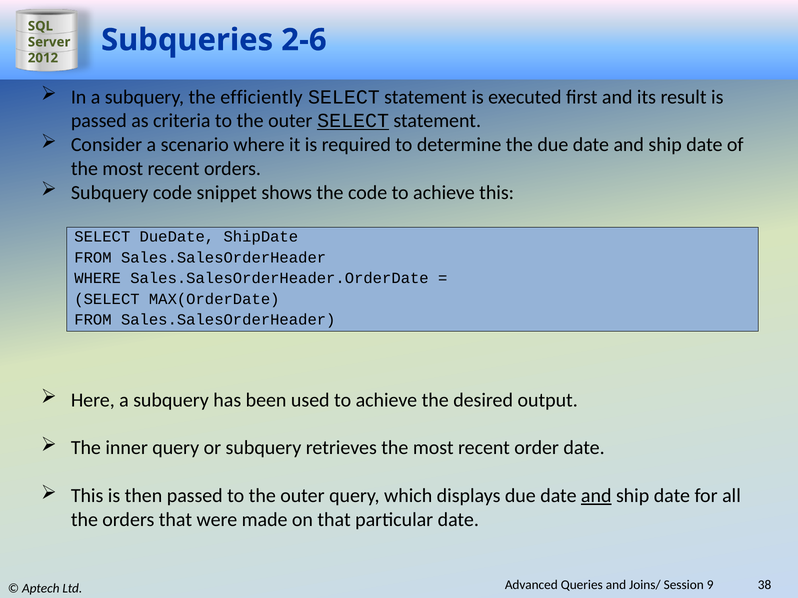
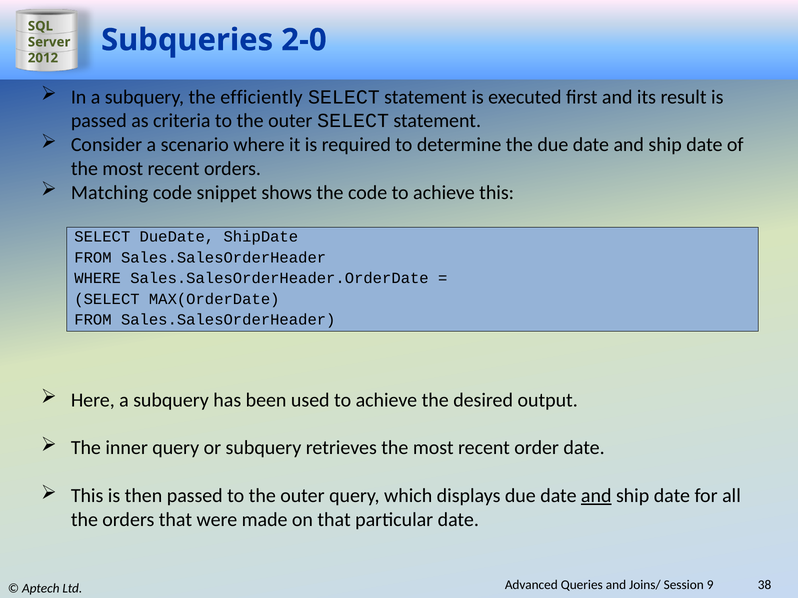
2-6: 2-6 -> 2-0 (304, 40)
SELECT underline: present -> none (353, 121)
Subquery: Subquery -> Matching (110, 193)
